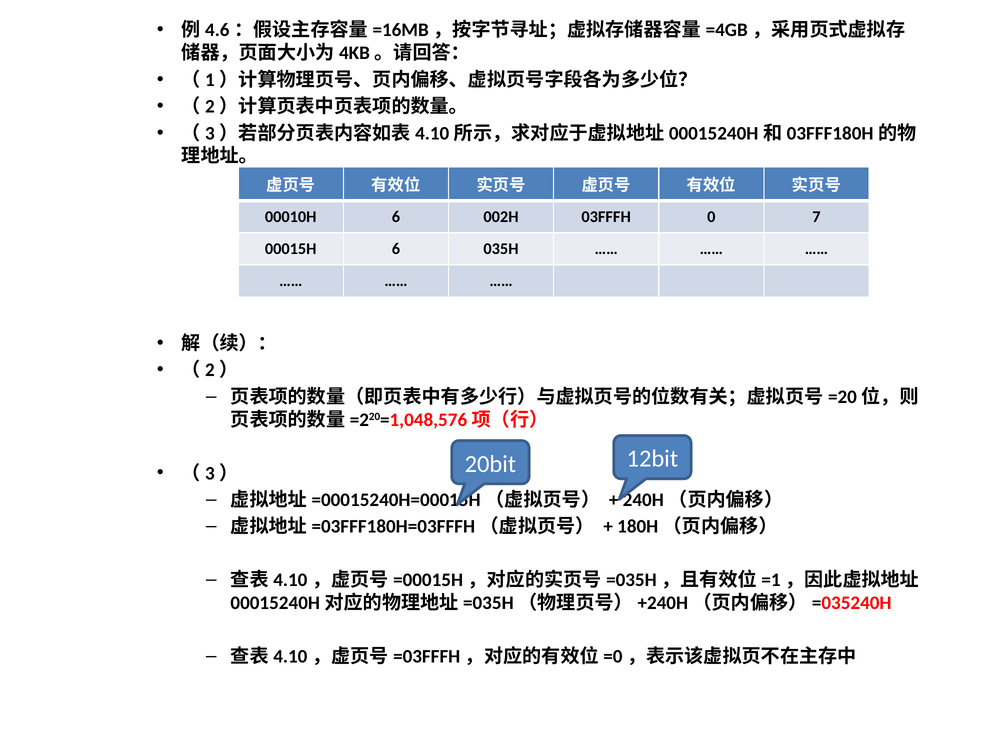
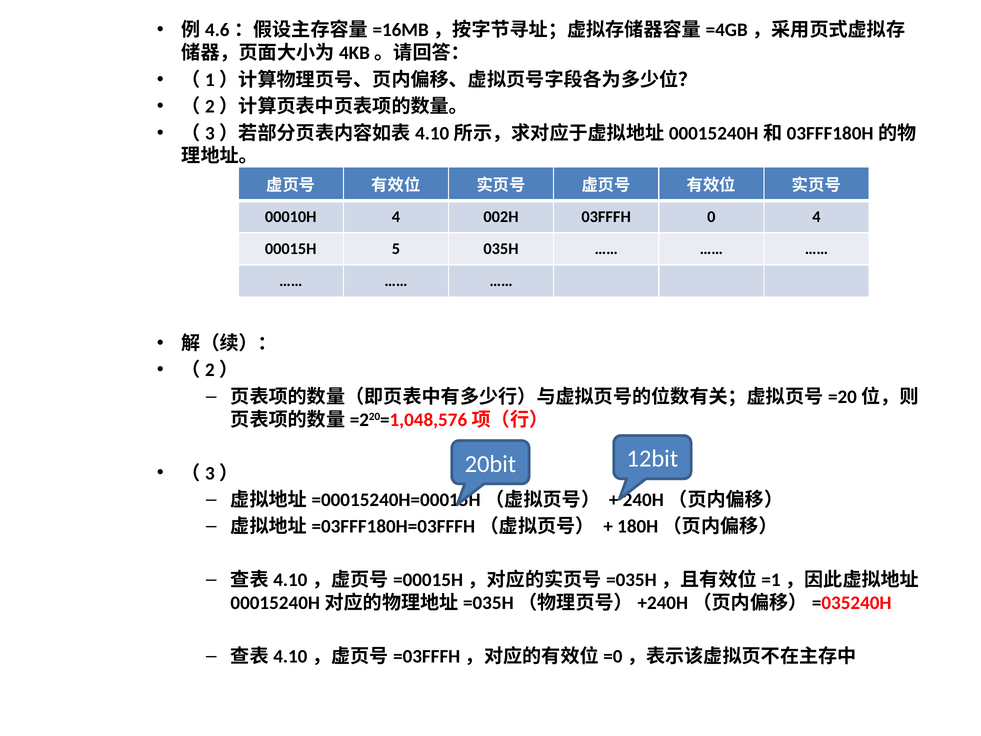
00010H 6: 6 -> 4 (396, 217)
0 7: 7 -> 4 (816, 217)
00015H 6: 6 -> 5 (396, 249)
